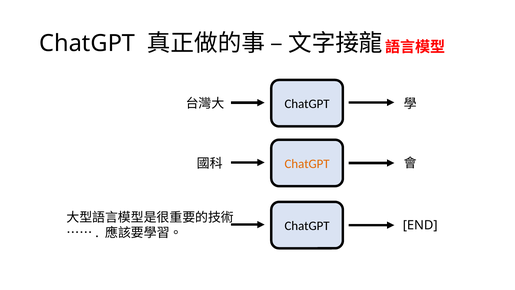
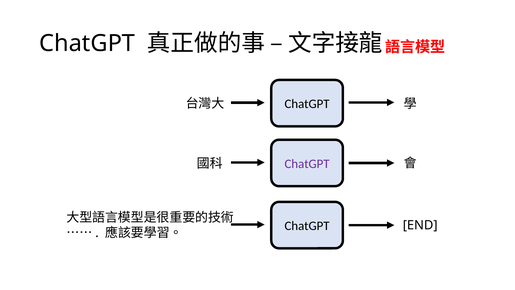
ChatGPT colour: orange -> purple (307, 164)
